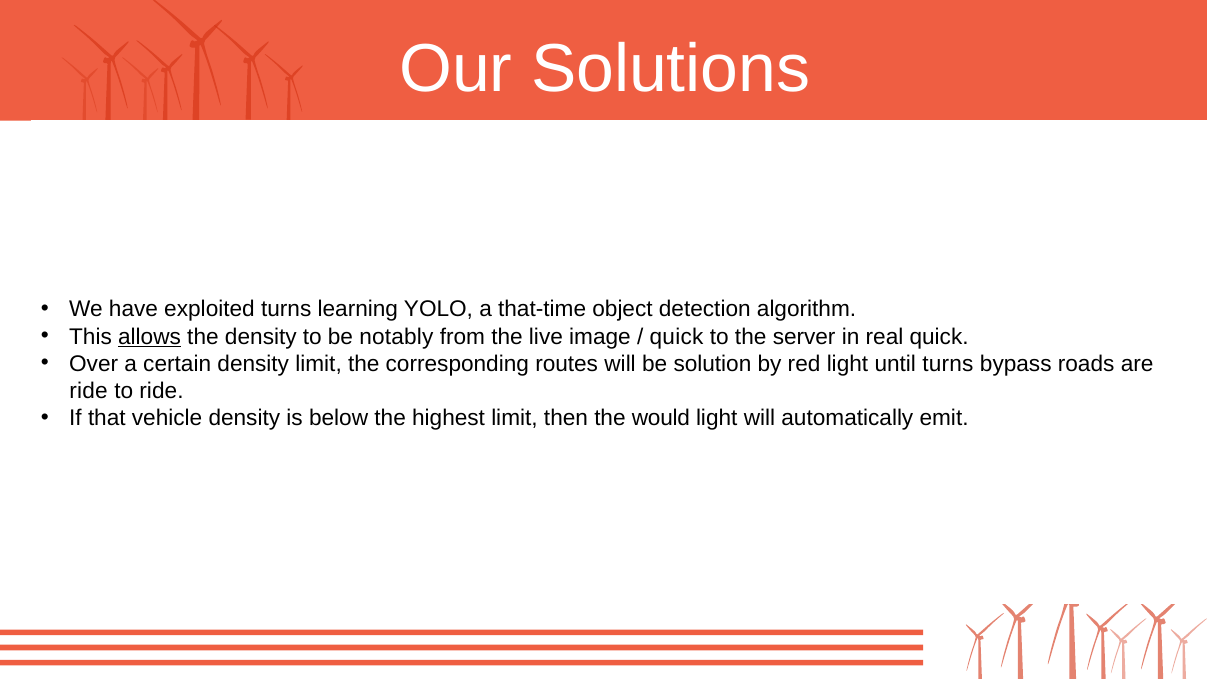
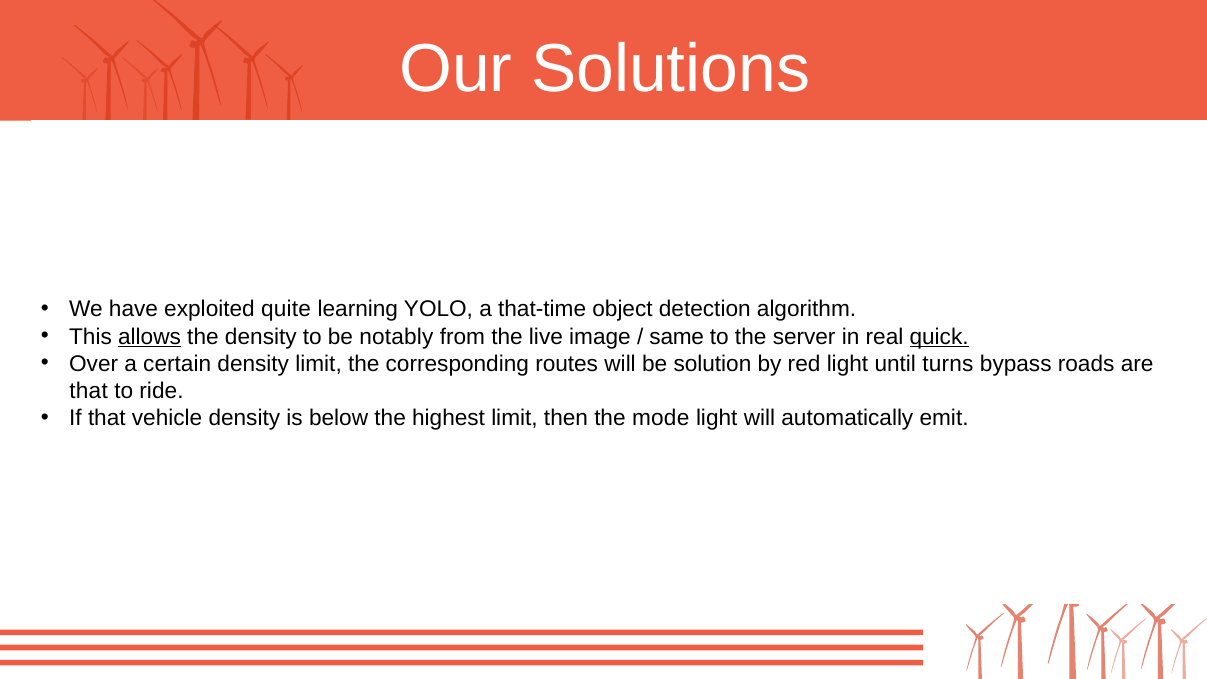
exploited turns: turns -> quite (286, 309)
quick: quick -> same (677, 337)
quick underline: none -> present (939, 337)
ride: ride -> that (89, 391)
would: would -> mode (661, 418)
